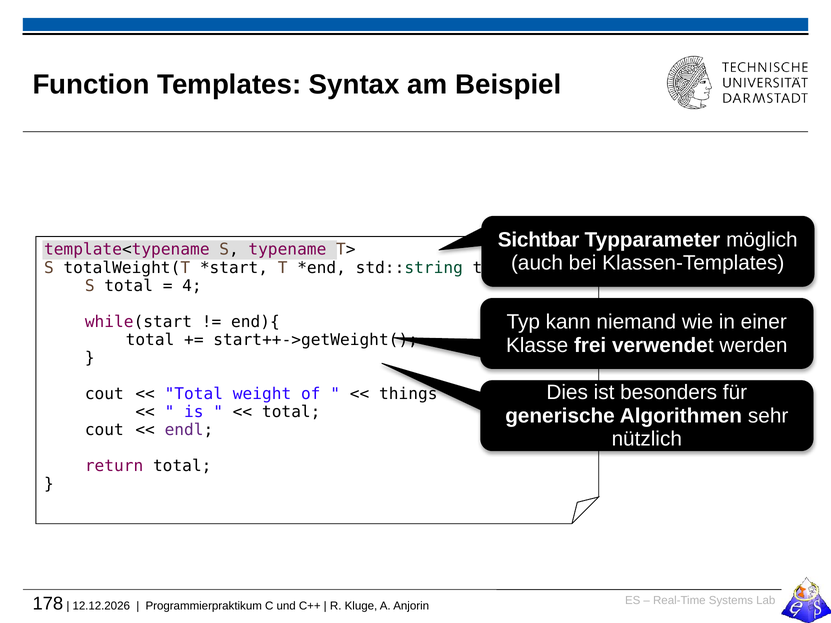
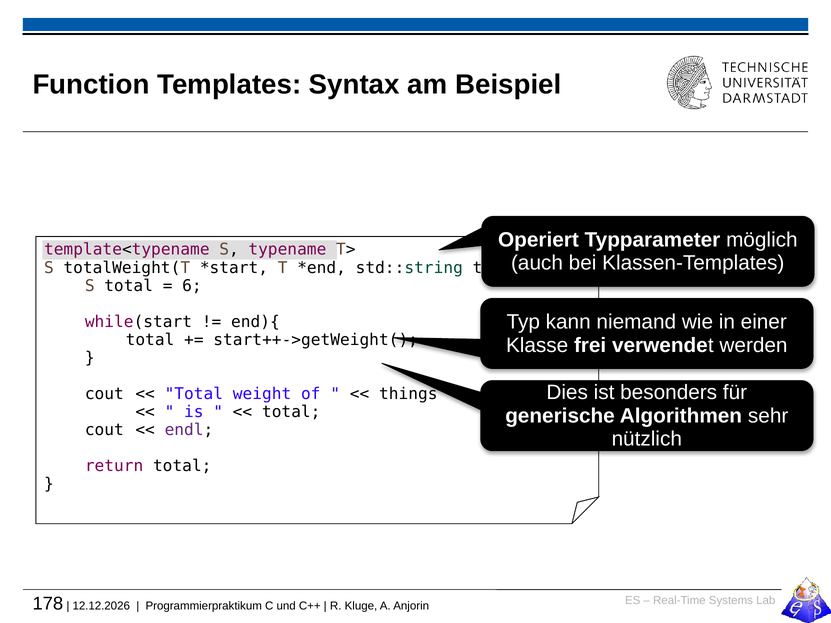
Sichtbar: Sichtbar -> Operiert (538, 240)
4: 4 -> 6 (192, 286)
